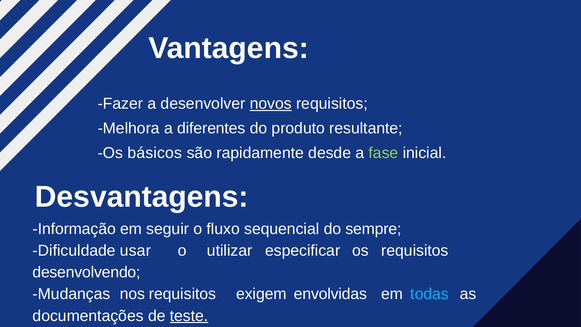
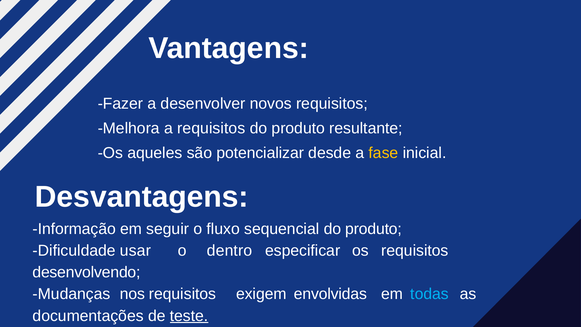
novos underline: present -> none (271, 104)
a diferentes: diferentes -> requisitos (211, 128)
básicos: básicos -> aqueles (155, 153)
rapidamente: rapidamente -> potencializar (260, 153)
fase colour: light green -> yellow (383, 153)
sequencial do sempre: sempre -> produto (374, 229)
utilizar: utilizar -> dentro (230, 251)
